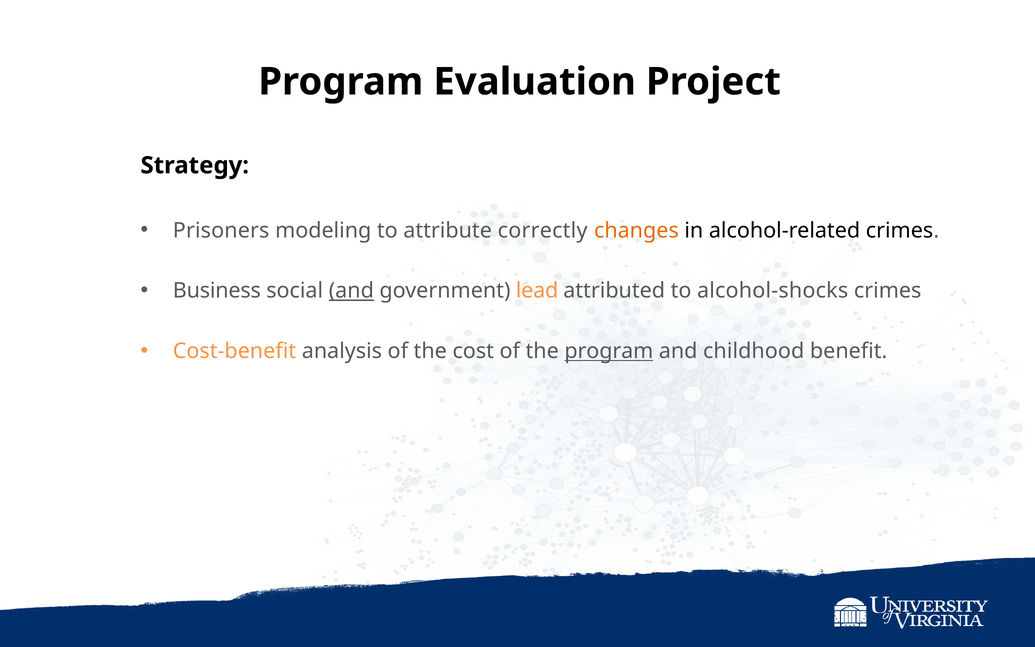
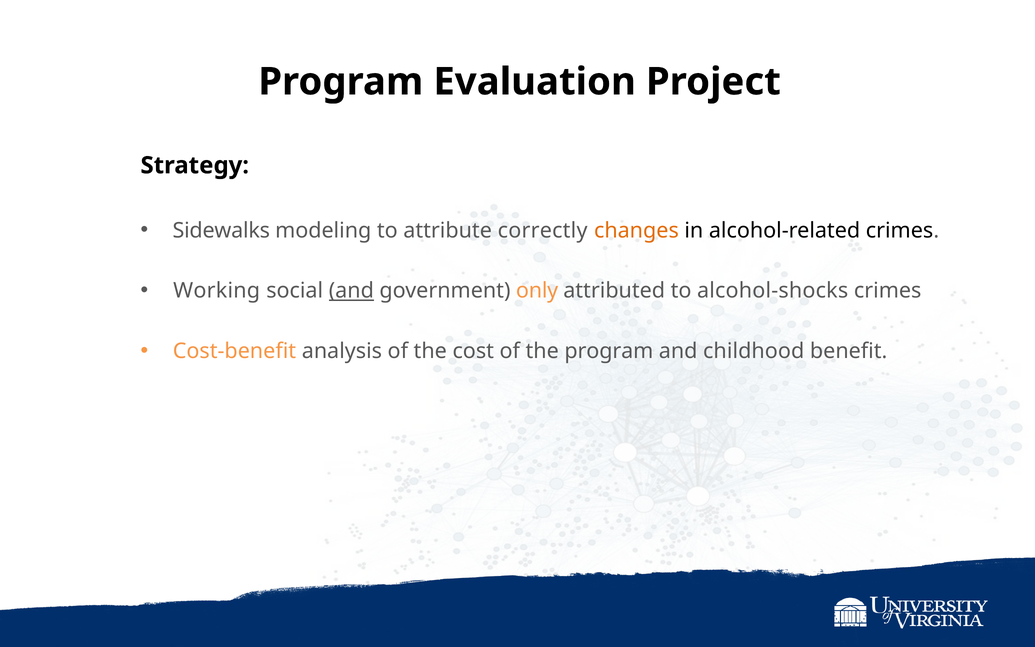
Prisoners: Prisoners -> Sidewalks (221, 230)
Business: Business -> Working (217, 291)
lead: lead -> only (537, 291)
program underline: present -> none (609, 351)
